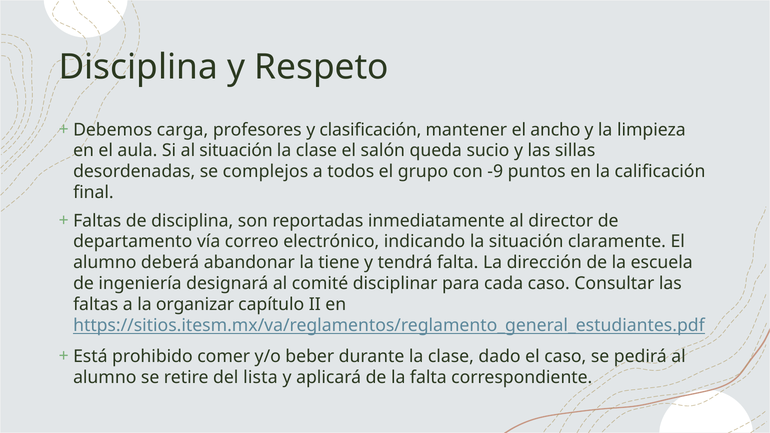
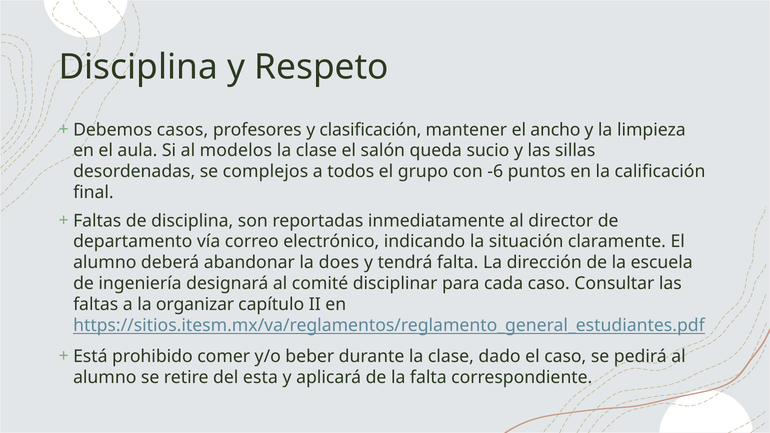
carga: carga -> casos (182, 130)
al situación: situación -> modelos (236, 151)
-9: -9 -> -6 (495, 172)
tiene: tiene -> does (339, 263)
lista: lista -> esta (260, 377)
